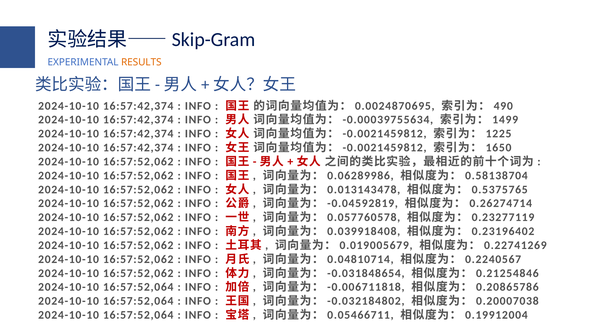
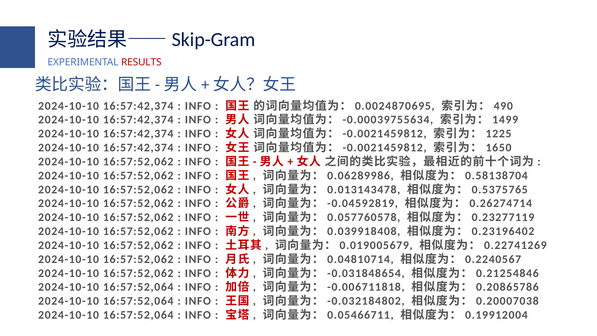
RESULTS colour: orange -> red (141, 62)
